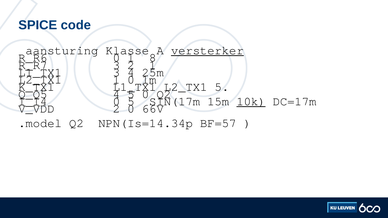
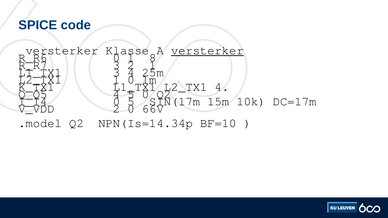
aansturing: aansturing -> versterker (62, 51)
L2_TX1 5: 5 -> 4 (222, 87)
10k underline: present -> none (251, 101)
BF=57: BF=57 -> BF=10 (218, 123)
